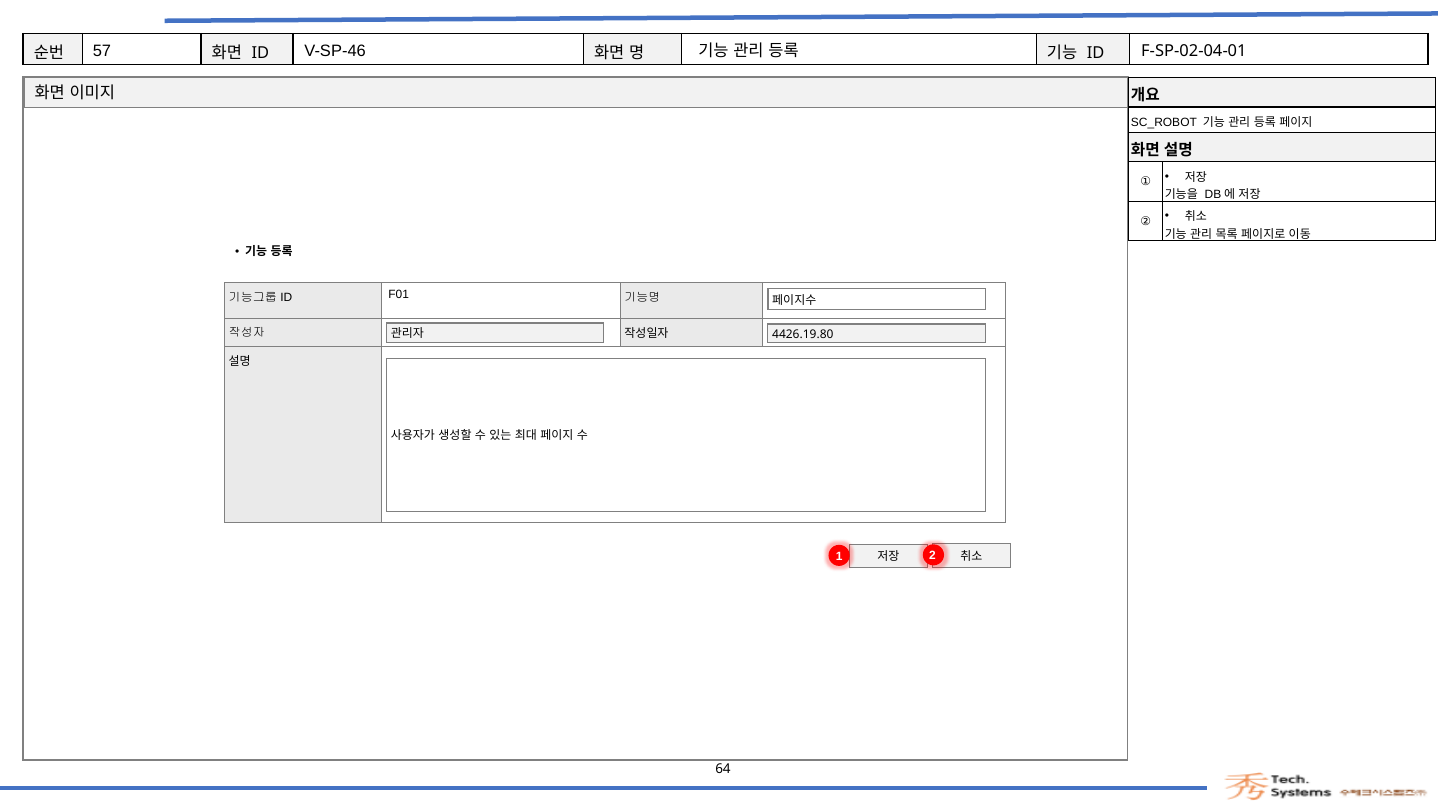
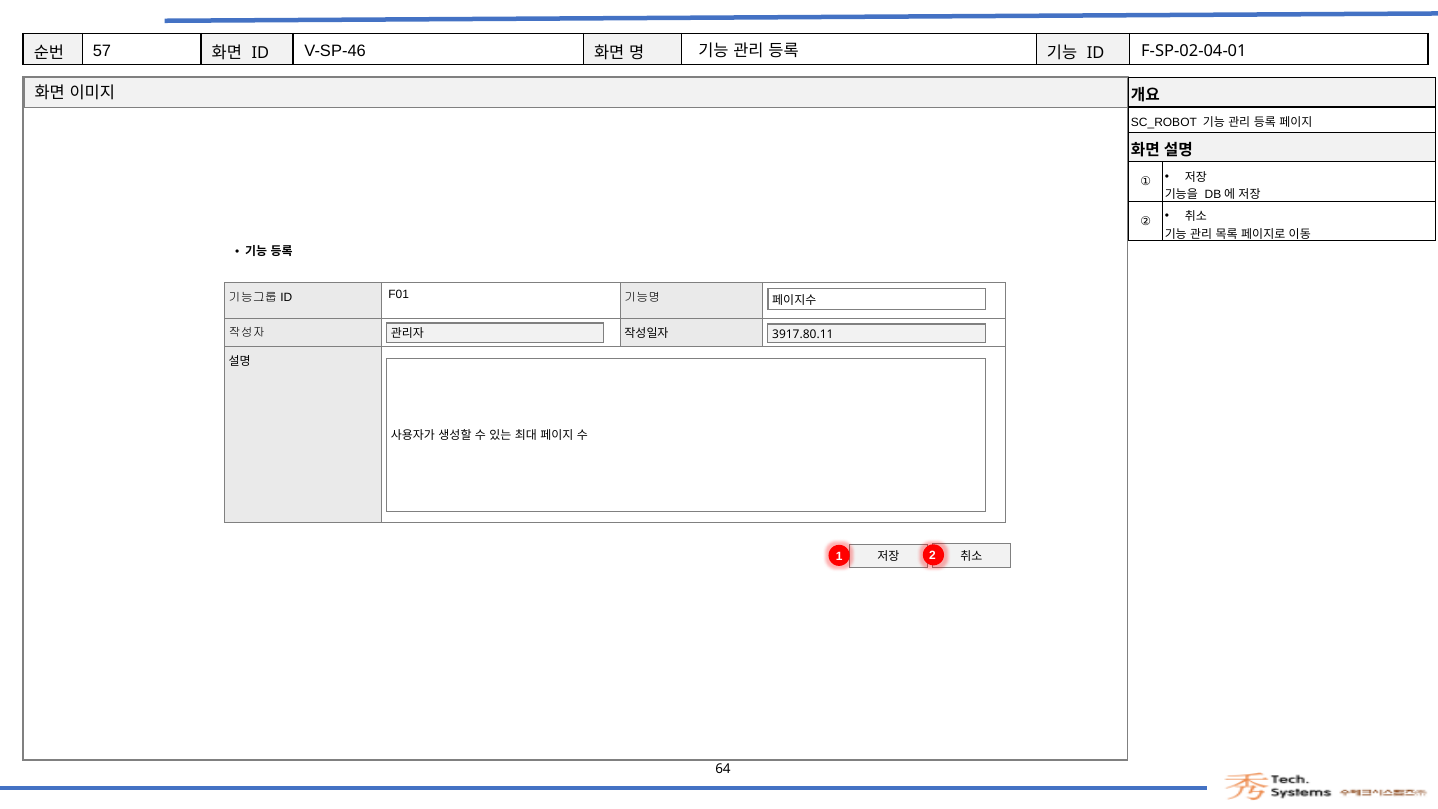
4426.19.80: 4426.19.80 -> 3917.80.11 (803, 334)
